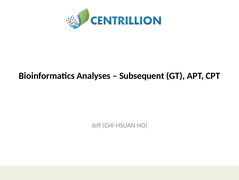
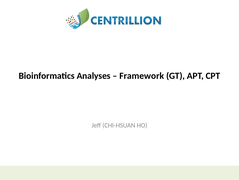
Subsequent: Subsequent -> Framework (142, 76)
